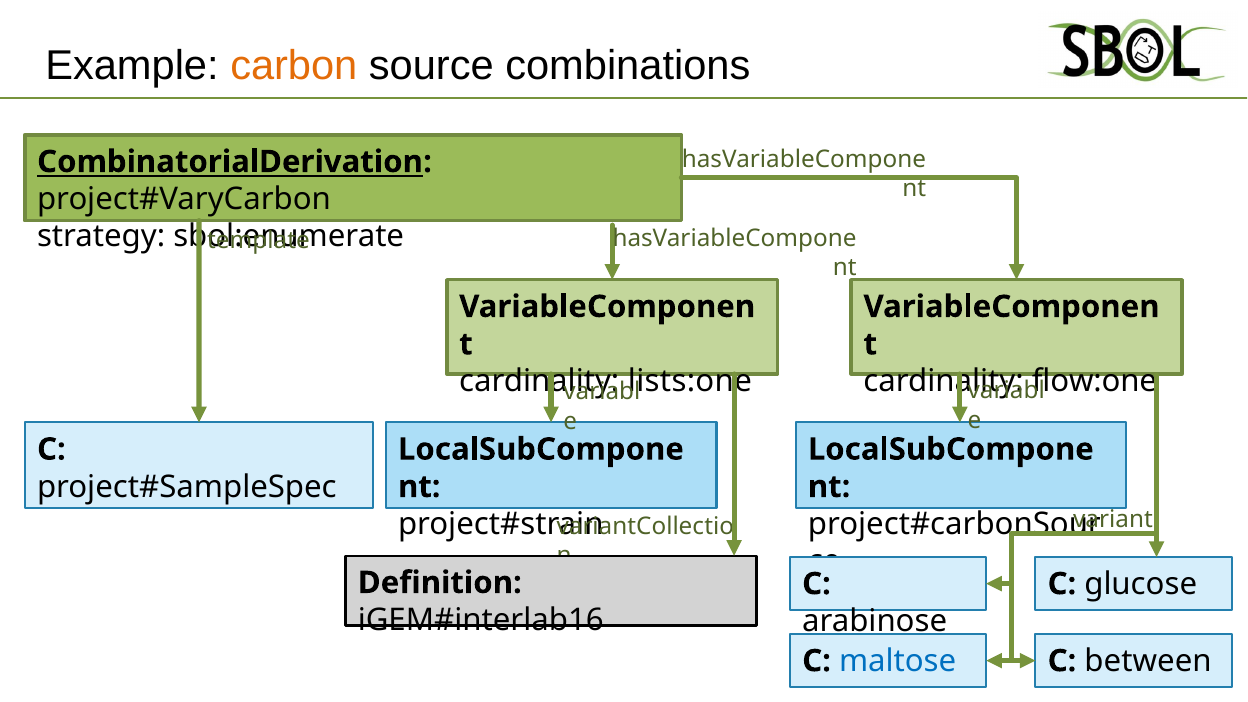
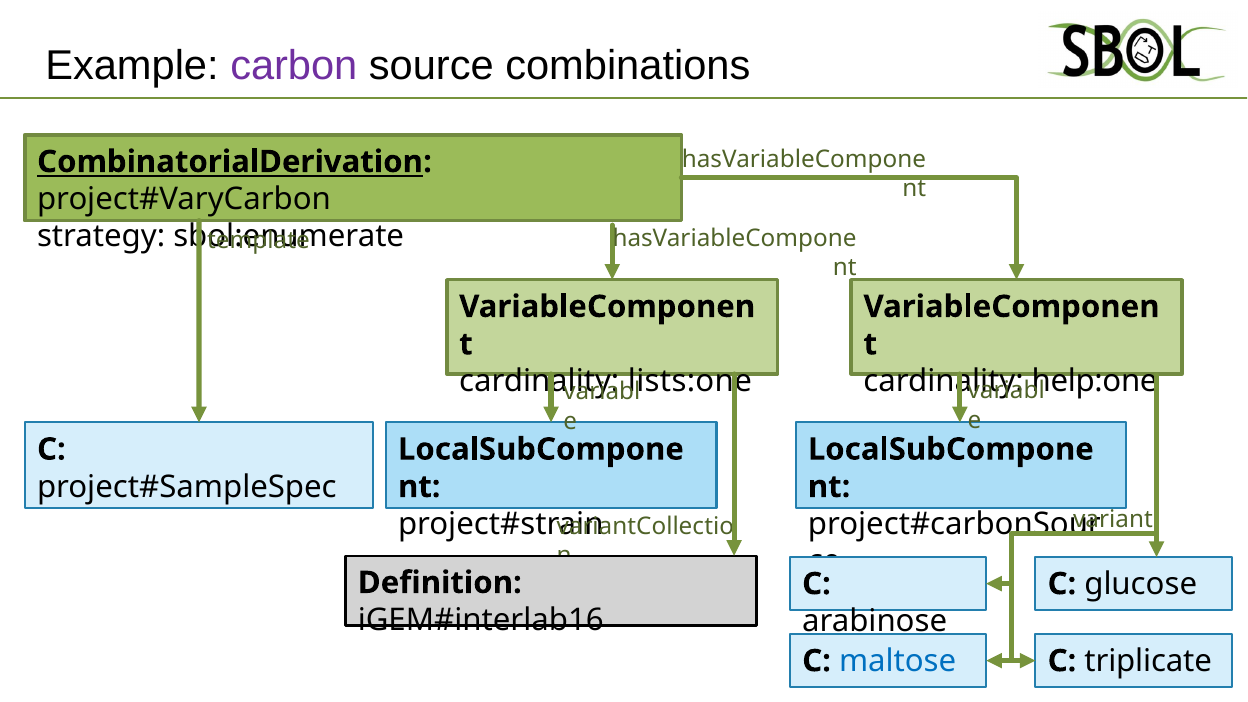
carbon colour: orange -> purple (294, 66)
flow:one: flow:one -> help:one (1095, 382)
between: between -> triplicate (1148, 661)
